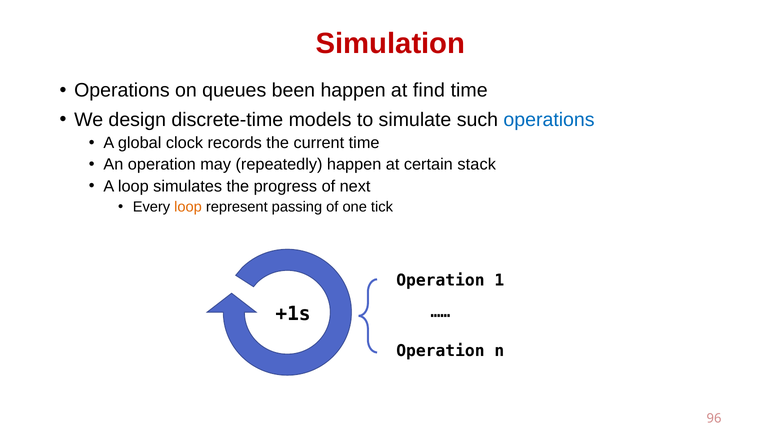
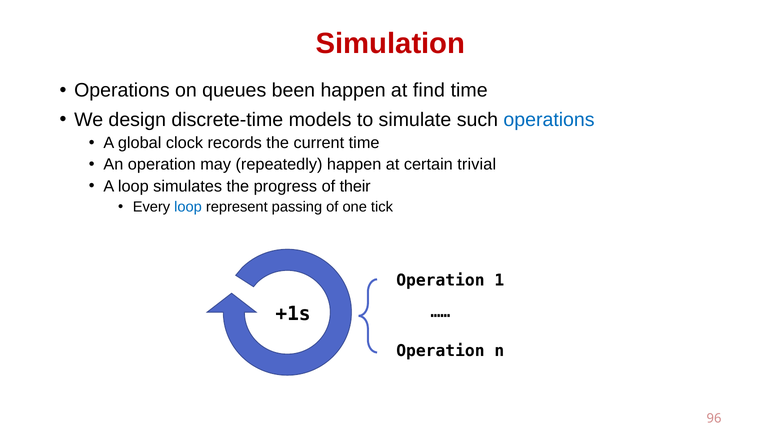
stack: stack -> trivial (477, 165)
next: next -> their (355, 186)
loop colour: orange -> blue (188, 207)
